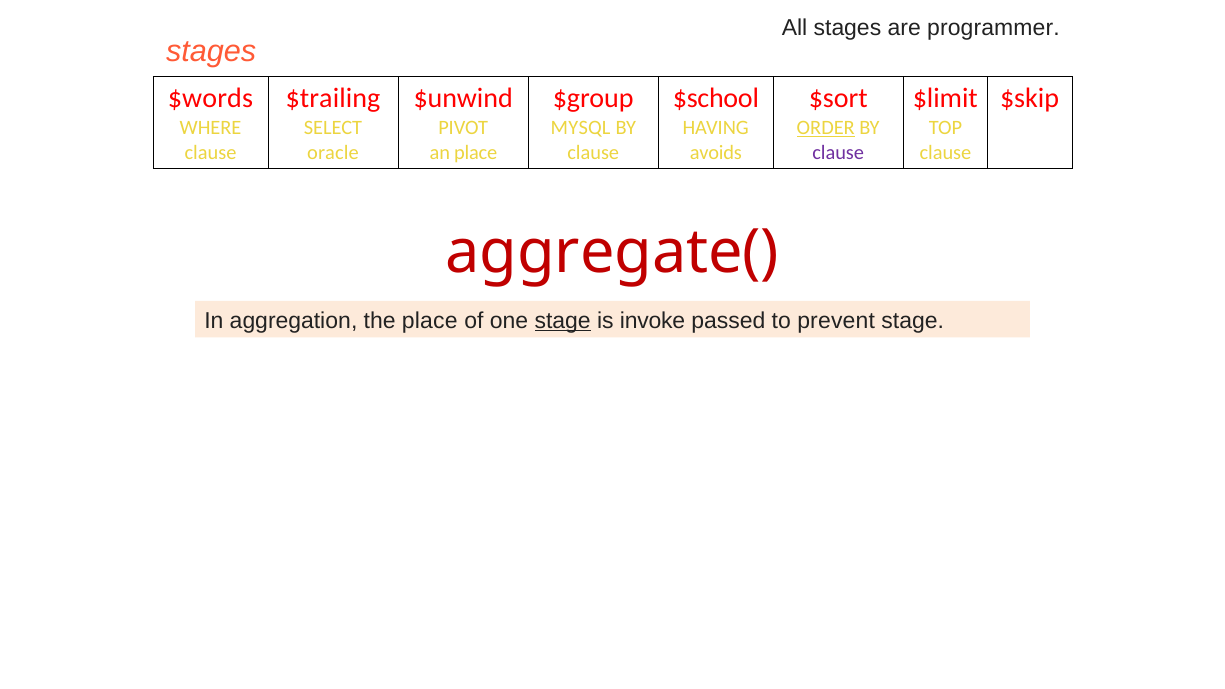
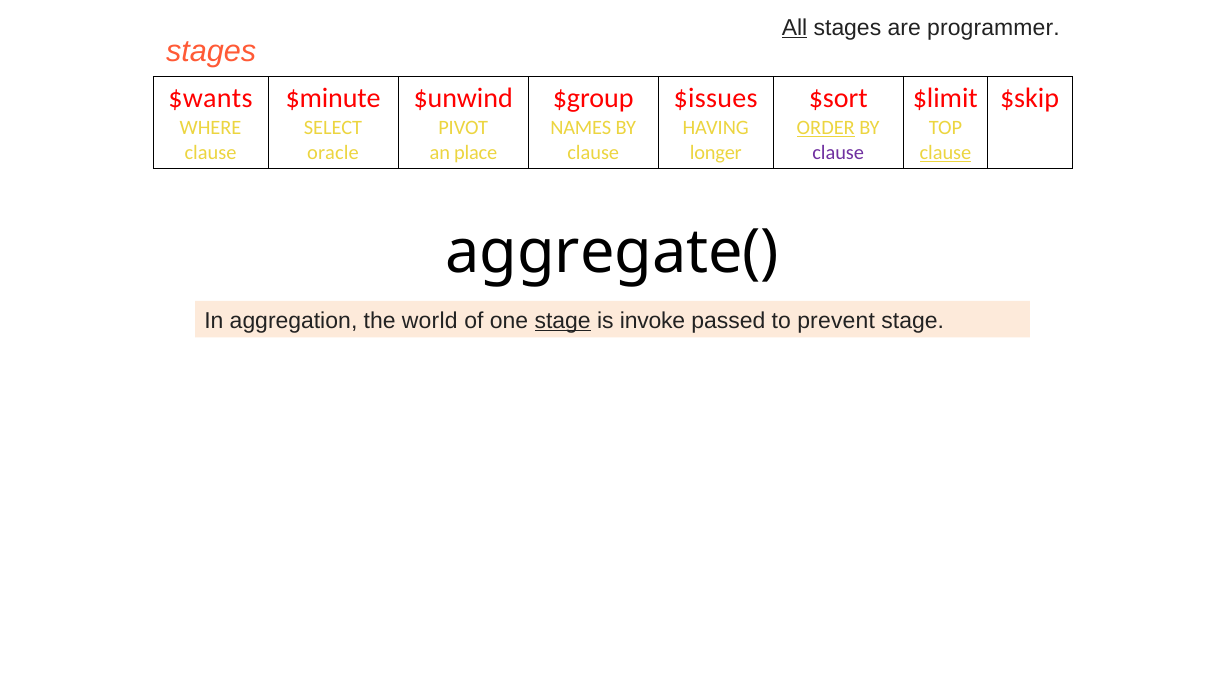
All underline: none -> present (795, 28)
$words: $words -> $wants (210, 99)
$trailing: $trailing -> $minute (333, 99)
$school: $school -> $issues (716, 99)
MYSQL: MYSQL -> NAMES (581, 128)
avoids: avoids -> longer (716, 153)
clause underline: none -> present (945, 153)
aggregate( colour: red -> black (612, 252)
the place: place -> world (430, 321)
